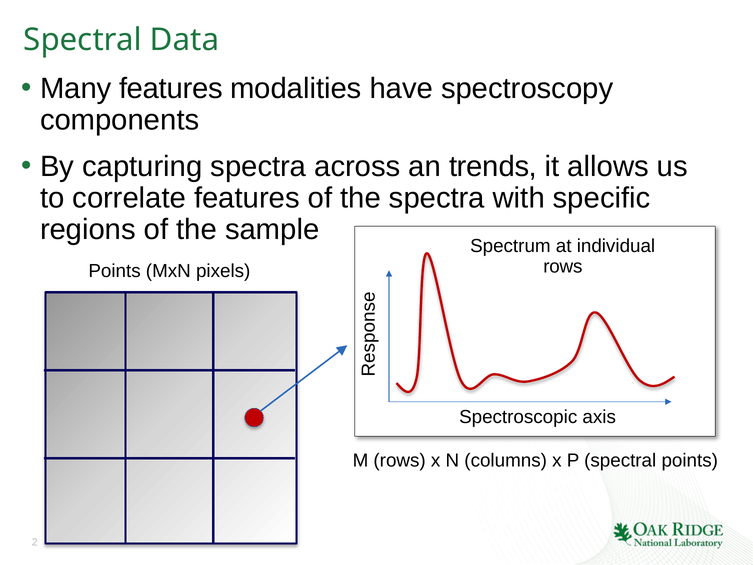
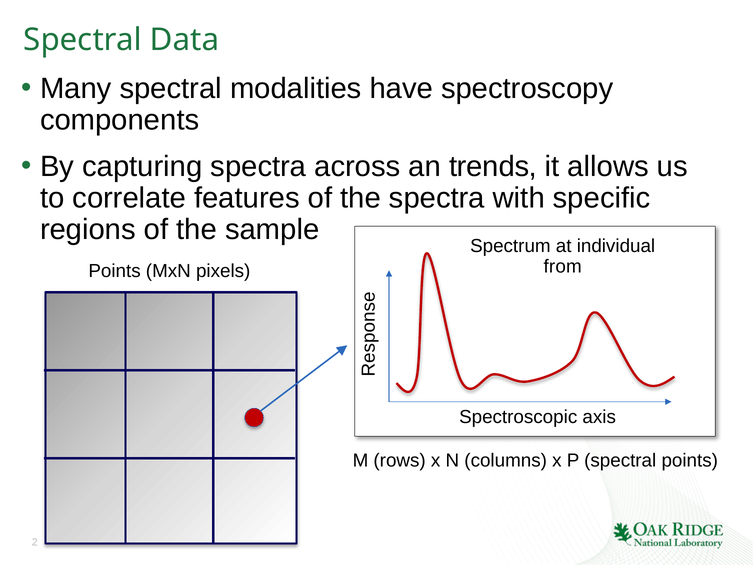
Many features: features -> spectral (171, 88)
rows: rows -> from (563, 266)
